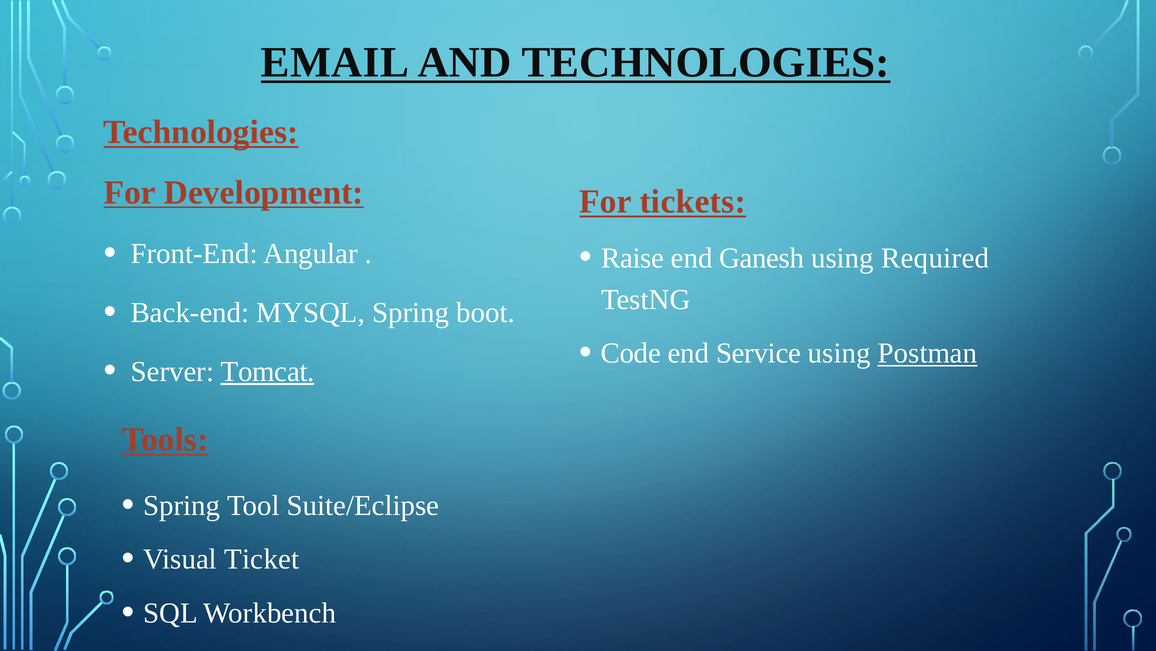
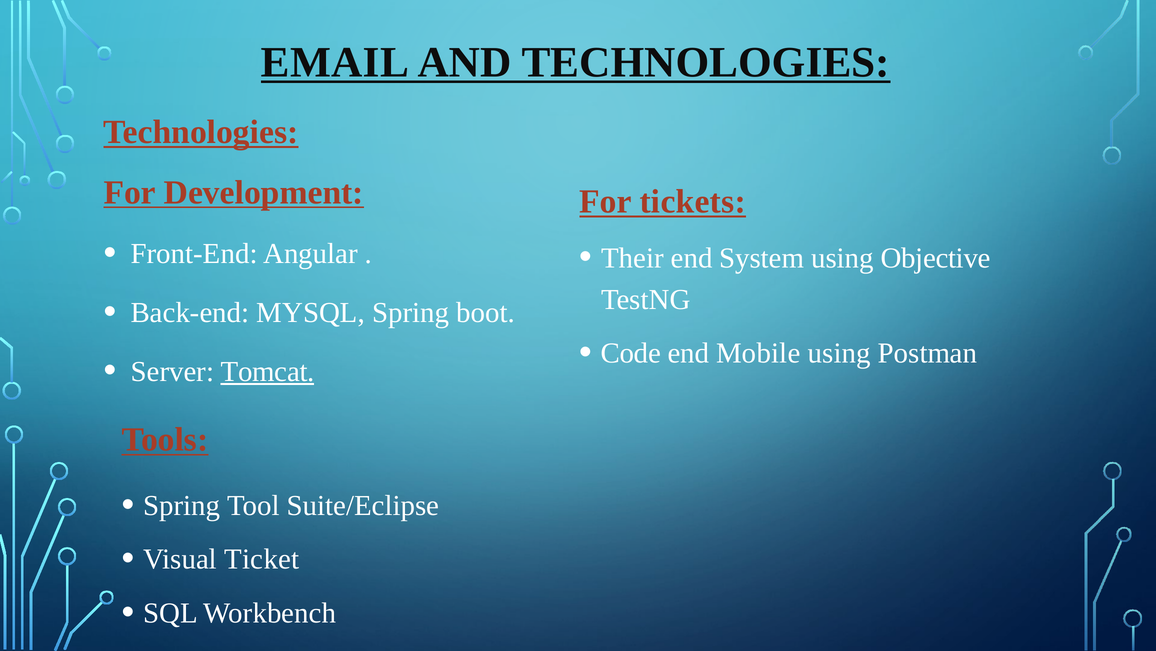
Raise: Raise -> Their (632, 258)
Ganesh: Ganesh -> System (762, 258)
Required: Required -> Objective (936, 258)
Service: Service -> Mobile (758, 353)
Postman underline: present -> none (927, 353)
